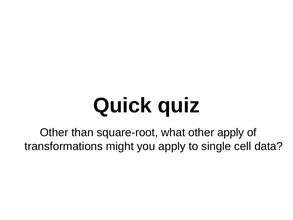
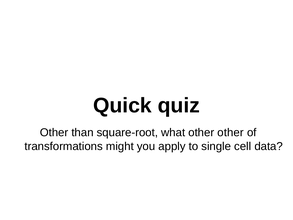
other apply: apply -> other (231, 132)
